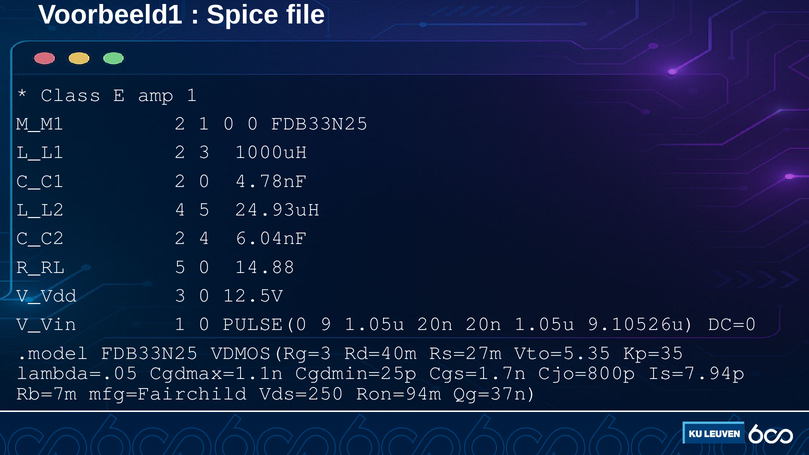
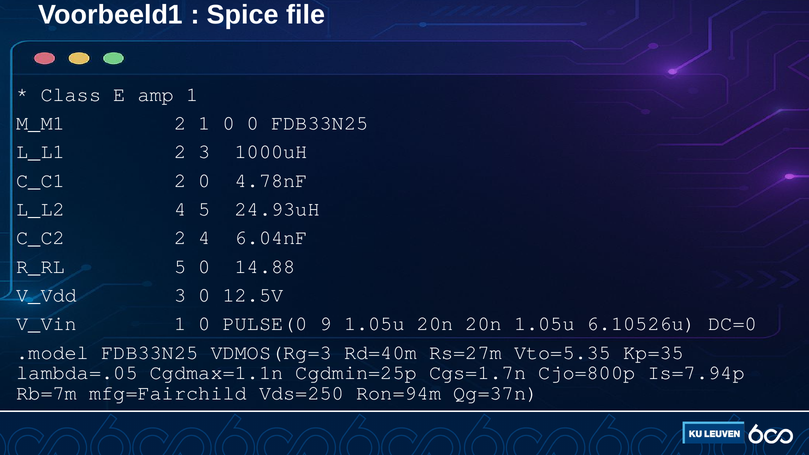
9.10526u: 9.10526u -> 6.10526u (641, 324)
